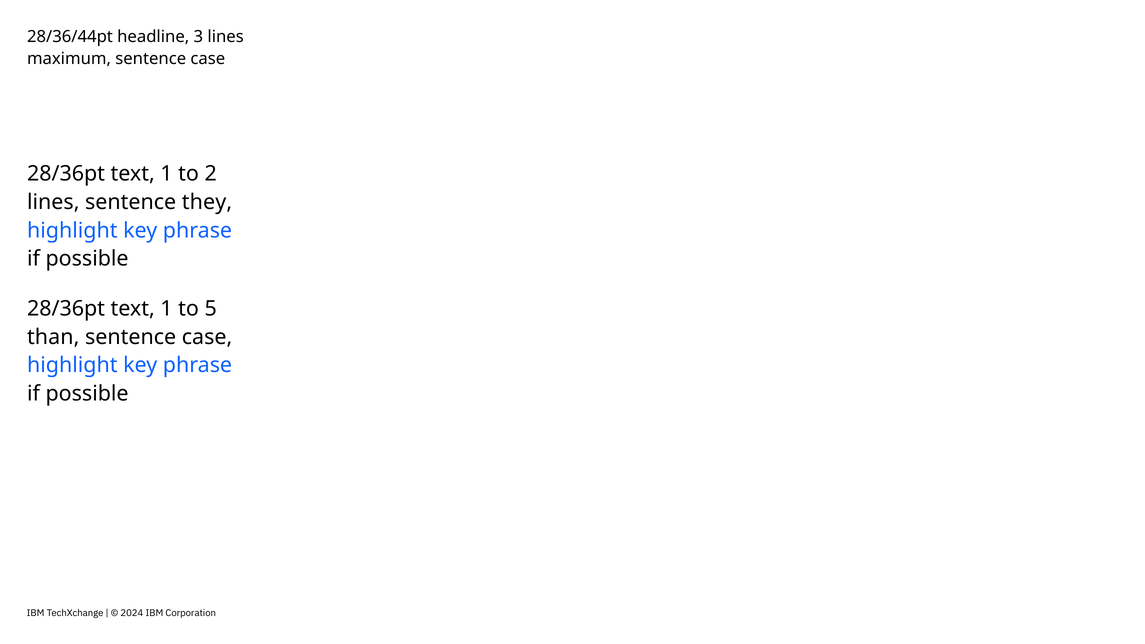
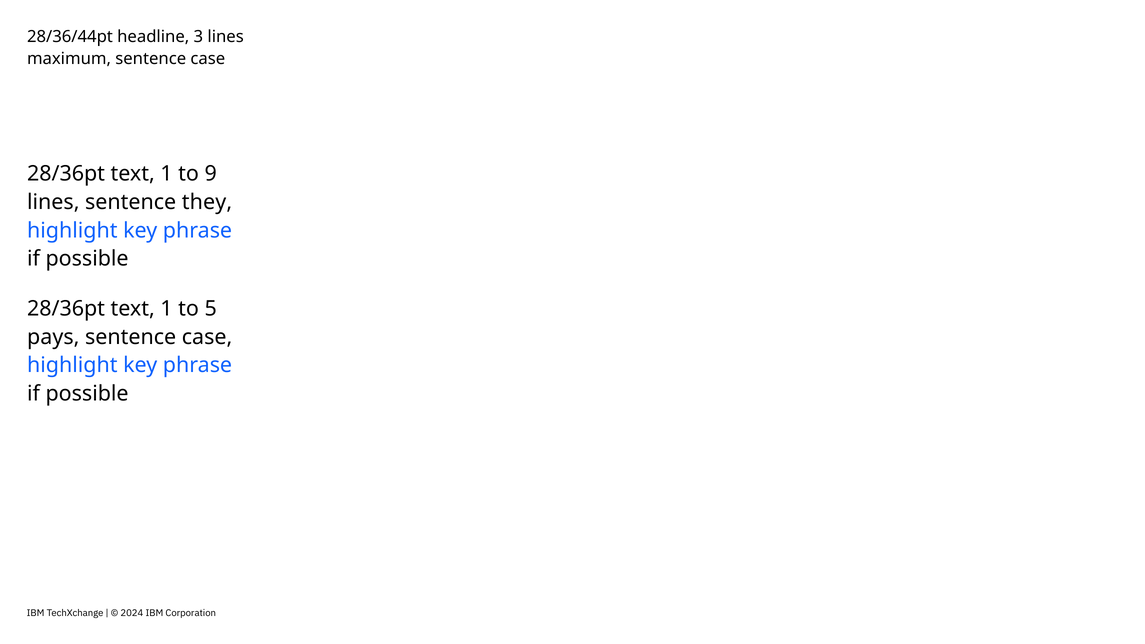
2: 2 -> 9 (211, 174)
than: than -> pays (53, 337)
